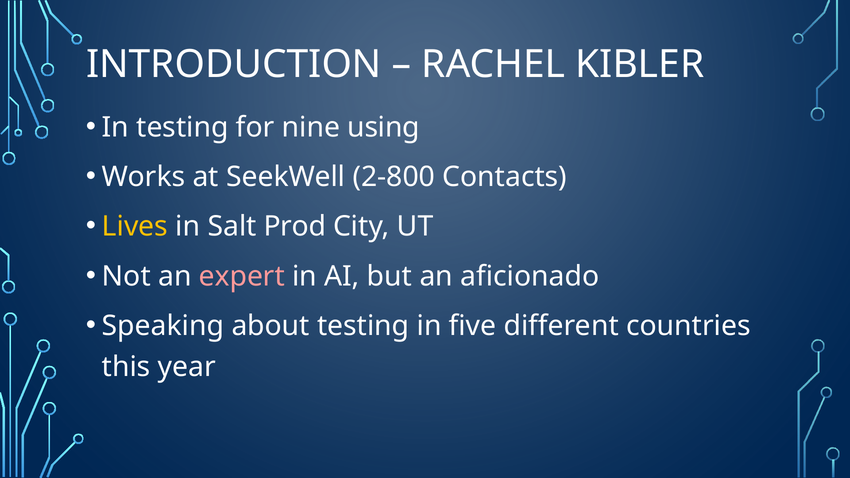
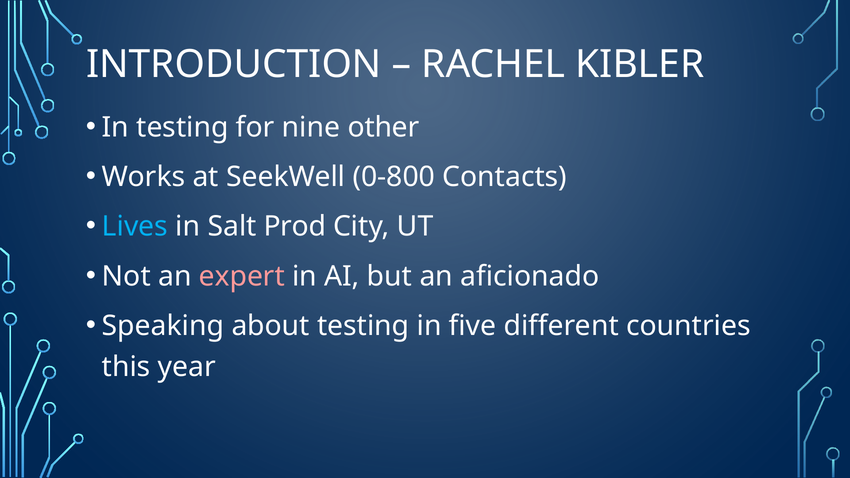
using: using -> other (384, 127)
2-800: 2-800 -> 0-800 (394, 177)
Lives colour: yellow -> light blue (135, 227)
